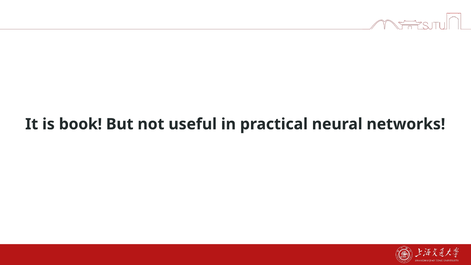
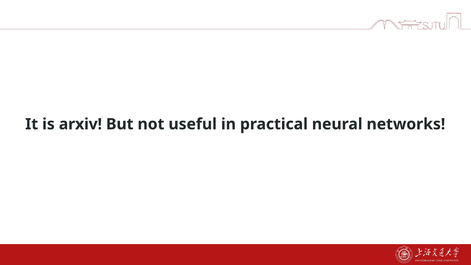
book: book -> arxiv (80, 124)
